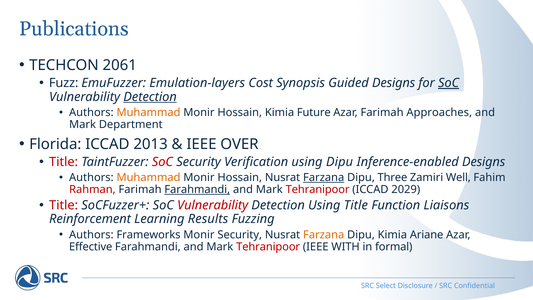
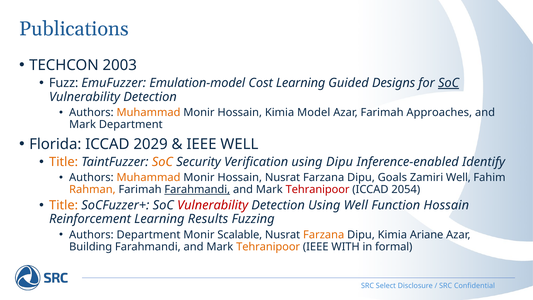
2061: 2061 -> 2003 (120, 65)
Emulation-layers: Emulation-layers -> Emulation-model (197, 83)
Cost Synopsis: Synopsis -> Learning (301, 83)
Detection underline: present -> none (150, 97)
Future: Future -> Model (314, 112)
2013: 2013 -> 2029 (151, 144)
IEEE OVER: OVER -> WELL (239, 144)
Title colour: red -> orange (64, 162)
SoC colour: red -> orange (162, 162)
Inference-enabled Designs: Designs -> Identify (484, 162)
Farzana underline: present -> none (324, 177)
Three: Three -> Goals (392, 177)
Rahman colour: red -> orange (92, 189)
2029: 2029 -> 2054 (406, 189)
Title colour: red -> orange (64, 205)
Using Title: Title -> Well (356, 205)
Function Liaisons: Liaisons -> Hossain (446, 205)
Authors Frameworks: Frameworks -> Department (148, 235)
Monir Security: Security -> Scalable (240, 235)
Effective: Effective -> Building (91, 247)
Tehranipoor colour: red -> orange (268, 247)
